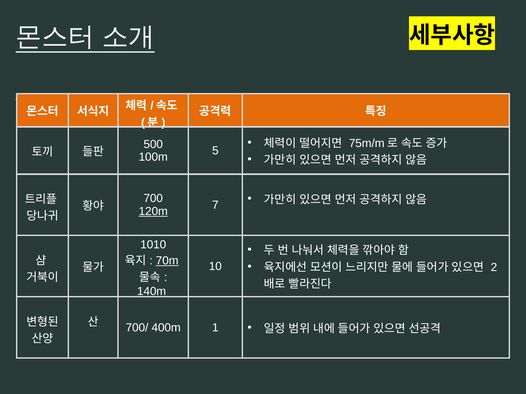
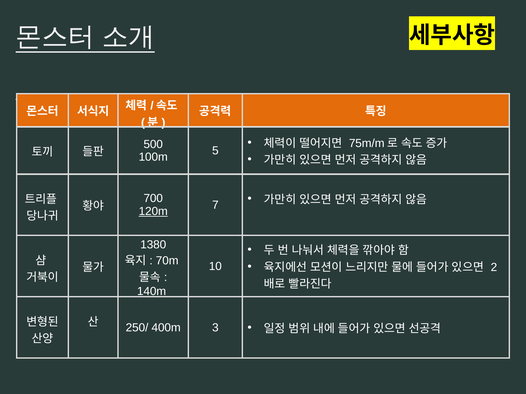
1010: 1010 -> 1380 (153, 245)
70m underline: present -> none (167, 261)
700/: 700/ -> 250/ (137, 328)
1: 1 -> 3 (215, 328)
